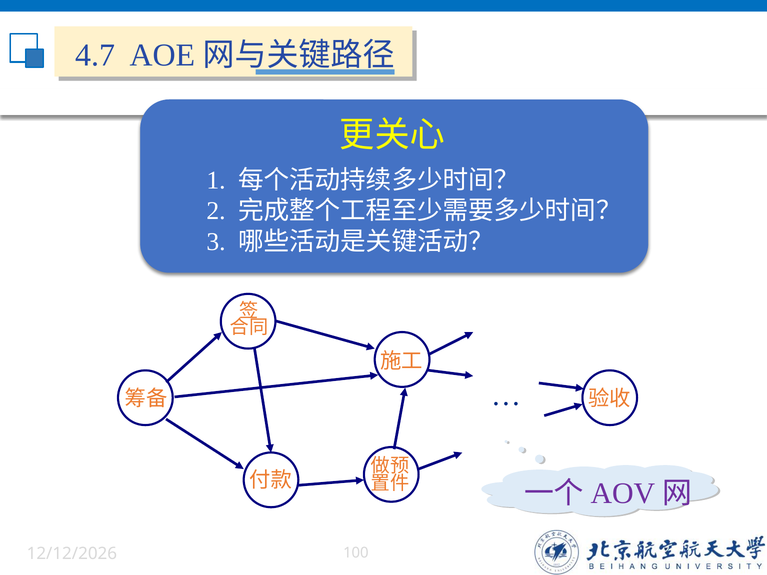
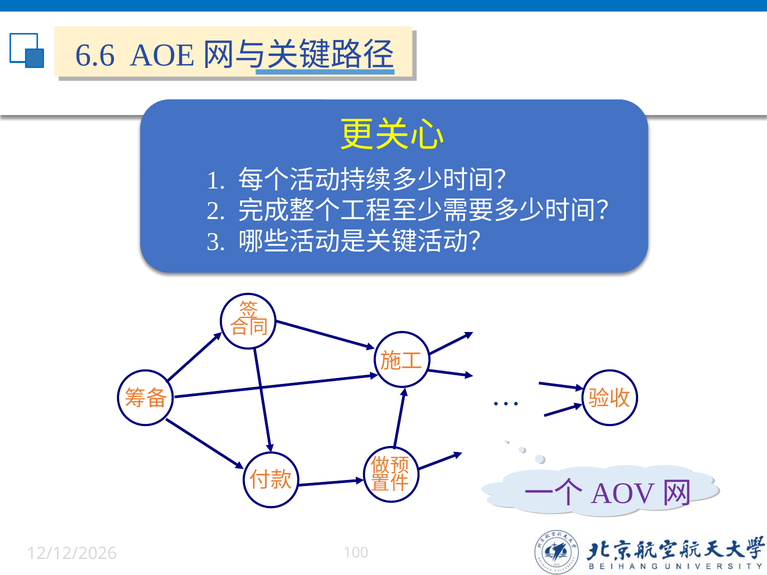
4.7: 4.7 -> 6.6 (95, 55)
